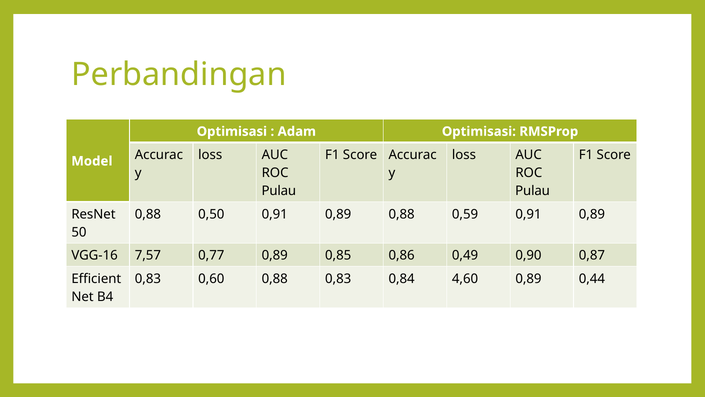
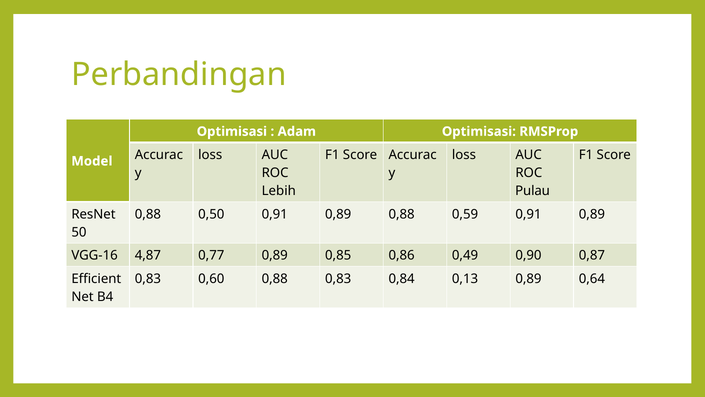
Pulau: Pulau -> Lebih (279, 191)
7,57: 7,57 -> 4,87 (148, 255)
4,60: 4,60 -> 0,13 (465, 278)
0,44: 0,44 -> 0,64 (592, 278)
